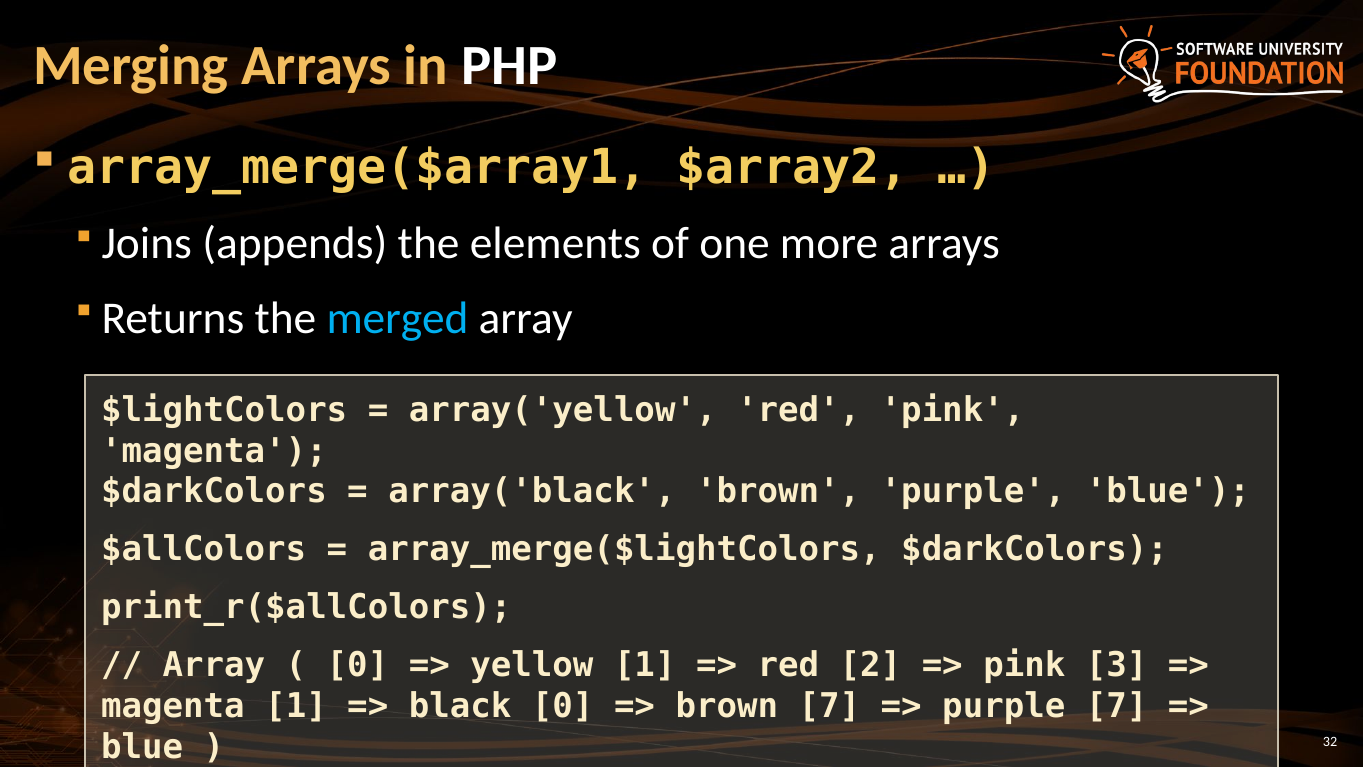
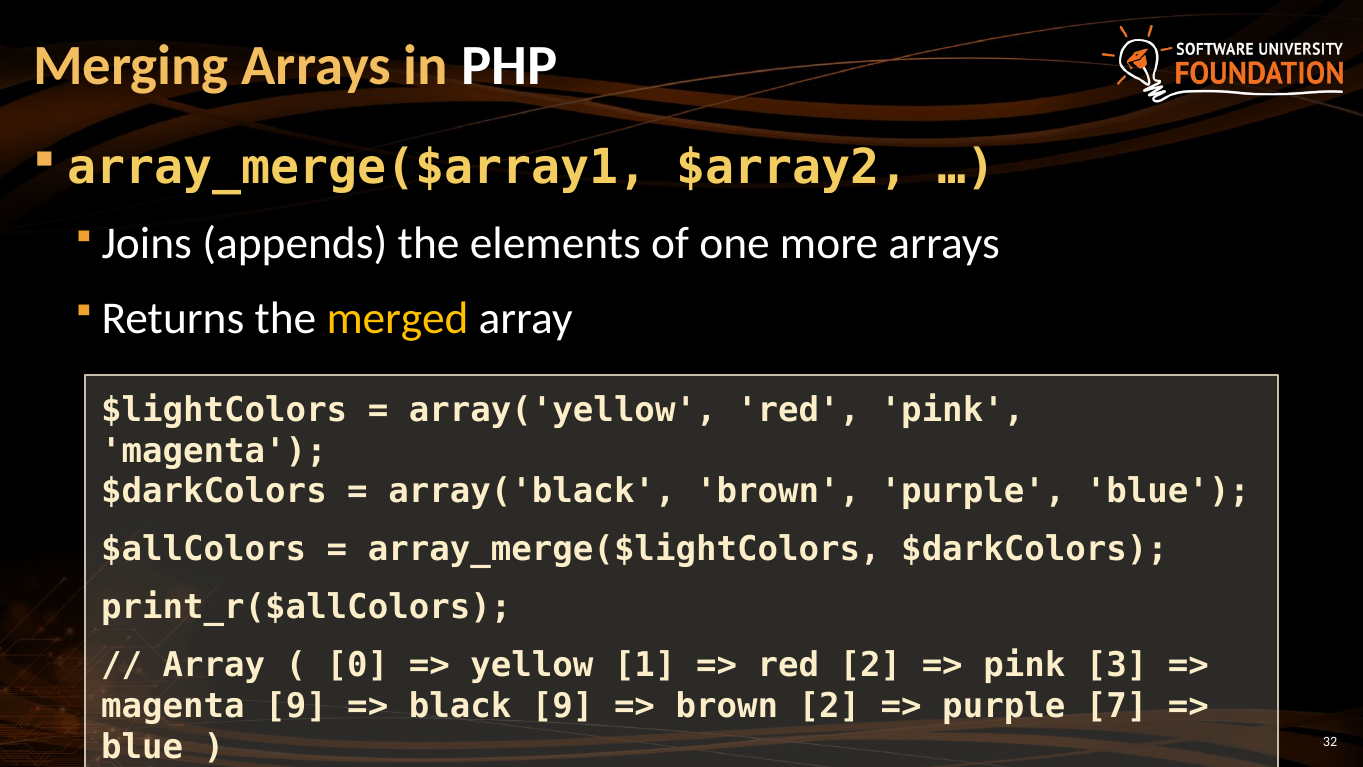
merged colour: light blue -> yellow (398, 318)
magenta 1: 1 -> 9 (296, 706)
black 0: 0 -> 9 (563, 706)
brown 7: 7 -> 2 (829, 706)
